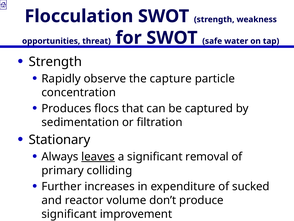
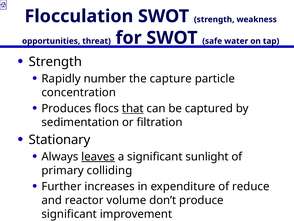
observe: observe -> number (105, 79)
that underline: none -> present (133, 108)
removal: removal -> sunlight (207, 156)
sucked: sucked -> reduce (251, 186)
